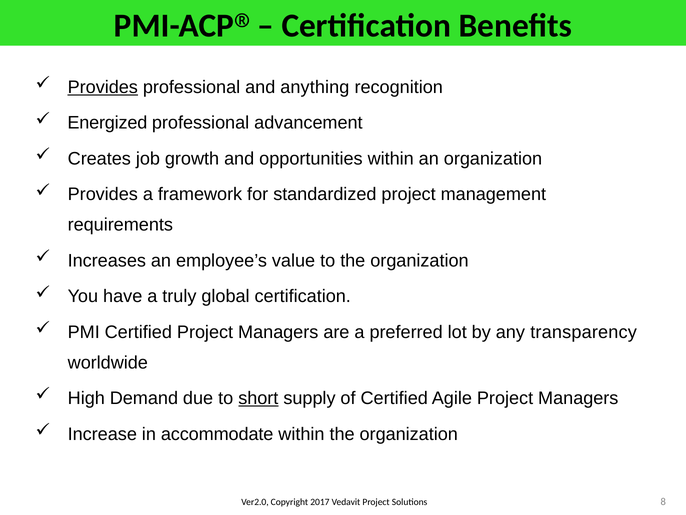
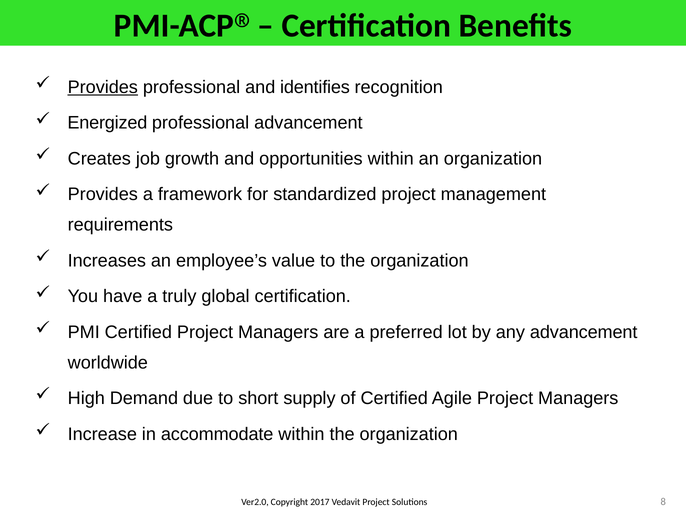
anything: anything -> identifies (315, 87)
any transparency: transparency -> advancement (584, 332)
short underline: present -> none (258, 398)
